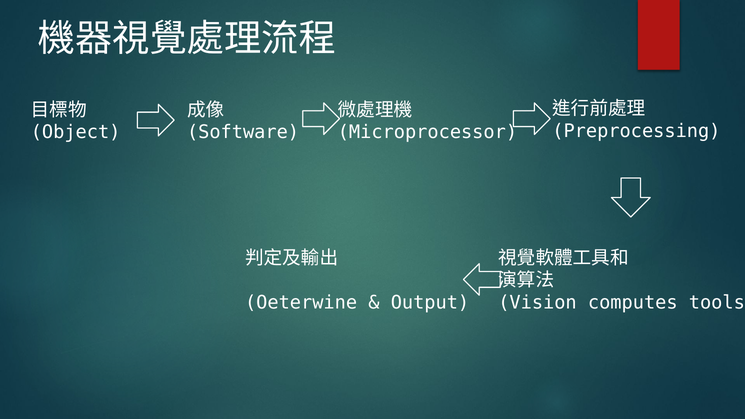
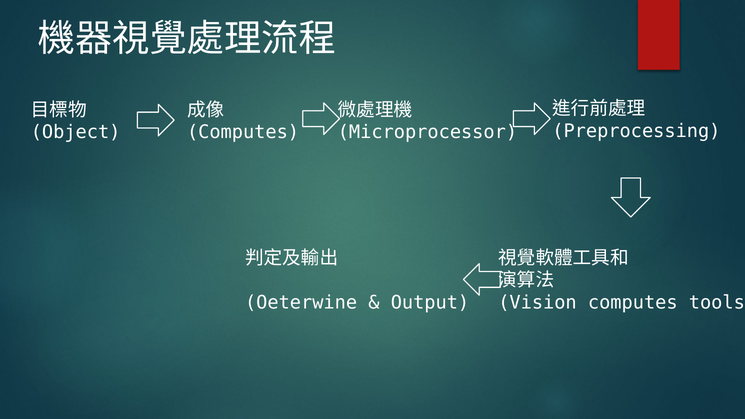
Software: Software -> Computes (243, 132)
